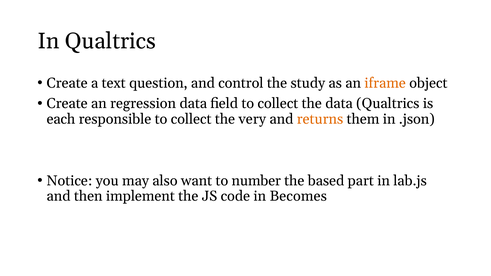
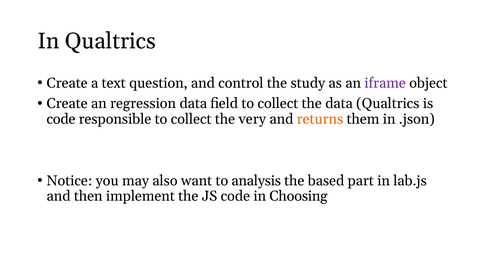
iframe colour: orange -> purple (385, 83)
each: each -> code (61, 119)
number: number -> analysis (256, 181)
Becomes: Becomes -> Choosing (298, 196)
